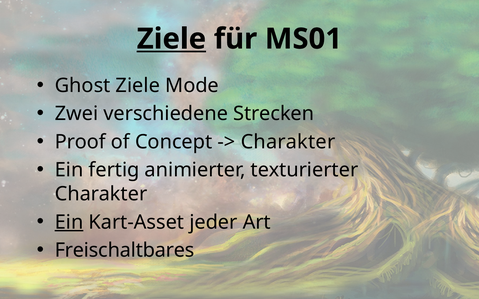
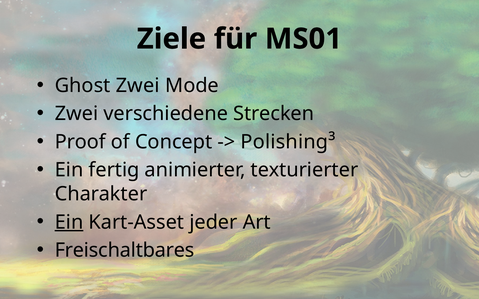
Ziele underline: present -> none (171, 39)
Ghost Ziele: Ziele -> Zwei (138, 86)
Charakter: Charakter -> Polishing³ (288, 142)
